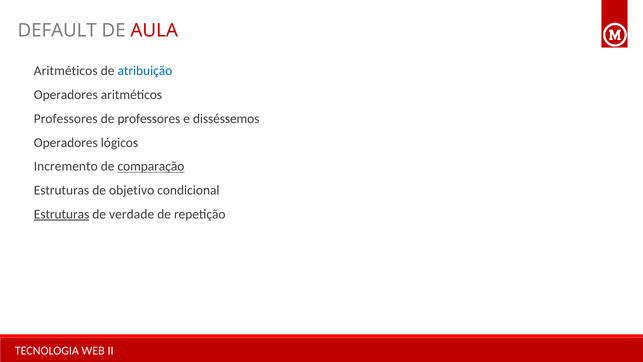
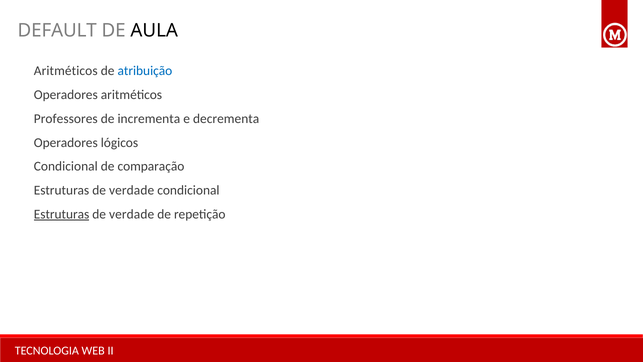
AULA colour: red -> black (154, 31)
de professores: professores -> incrementa (149, 119)
disséssemos: disséssemos -> decrementa (226, 119)
Incremento: Incremento -> Condicional (66, 166)
comparação underline: present -> none (151, 166)
objetivo: objetivo -> verdade (132, 190)
